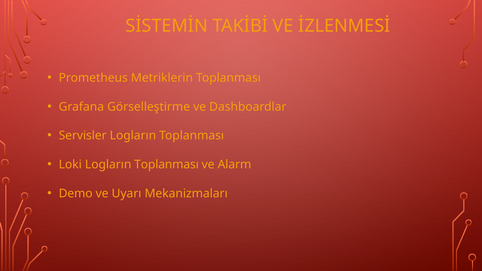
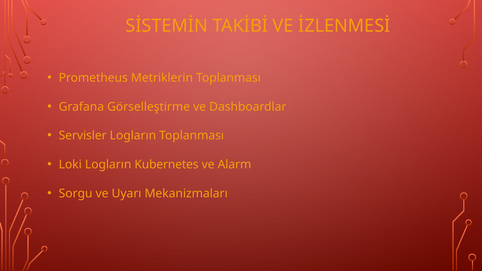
Loki Logların Toplanması: Toplanması -> Kubernetes (167, 165)
Demo: Demo -> Sorgu (76, 194)
